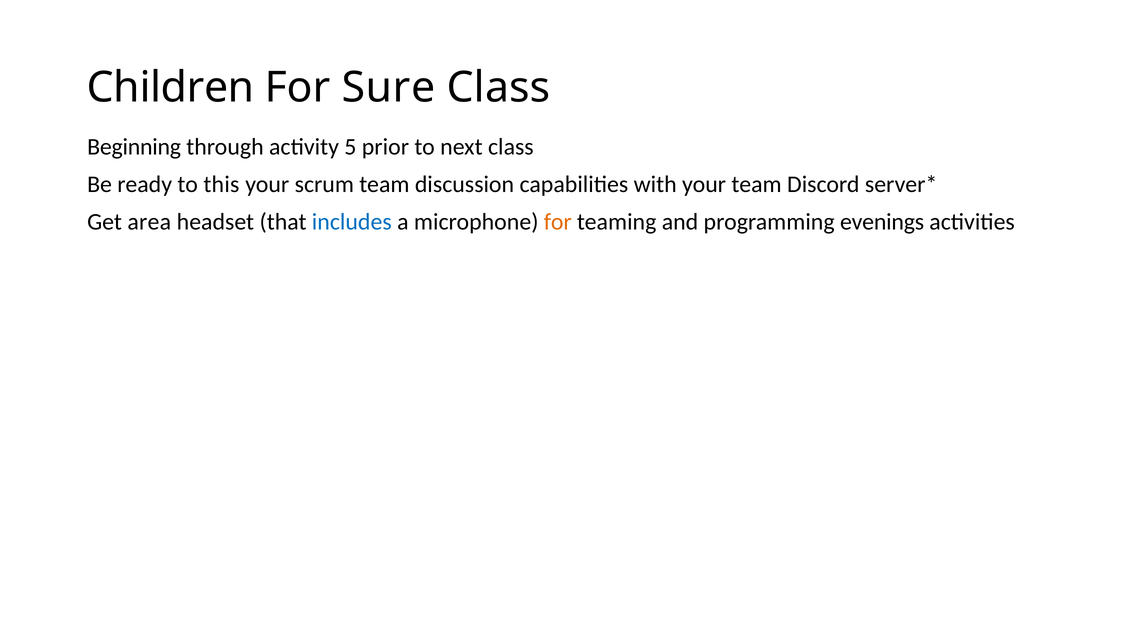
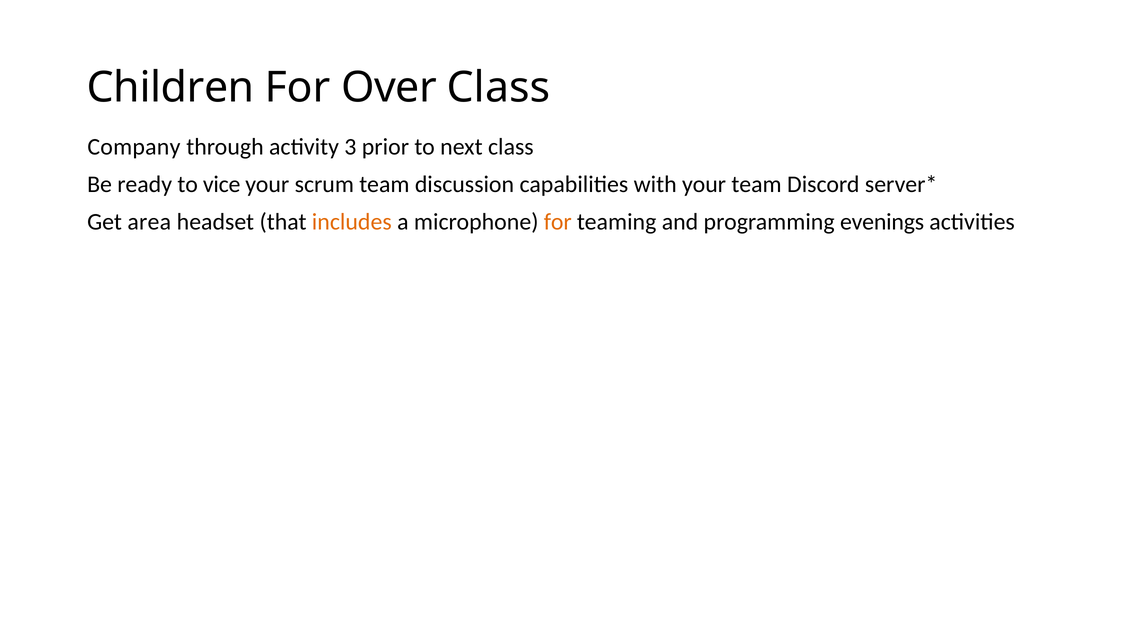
Sure: Sure -> Over (389, 88)
Beginning: Beginning -> Company (134, 147)
5: 5 -> 3 (350, 147)
this: this -> vice (222, 185)
includes colour: blue -> orange (352, 222)
